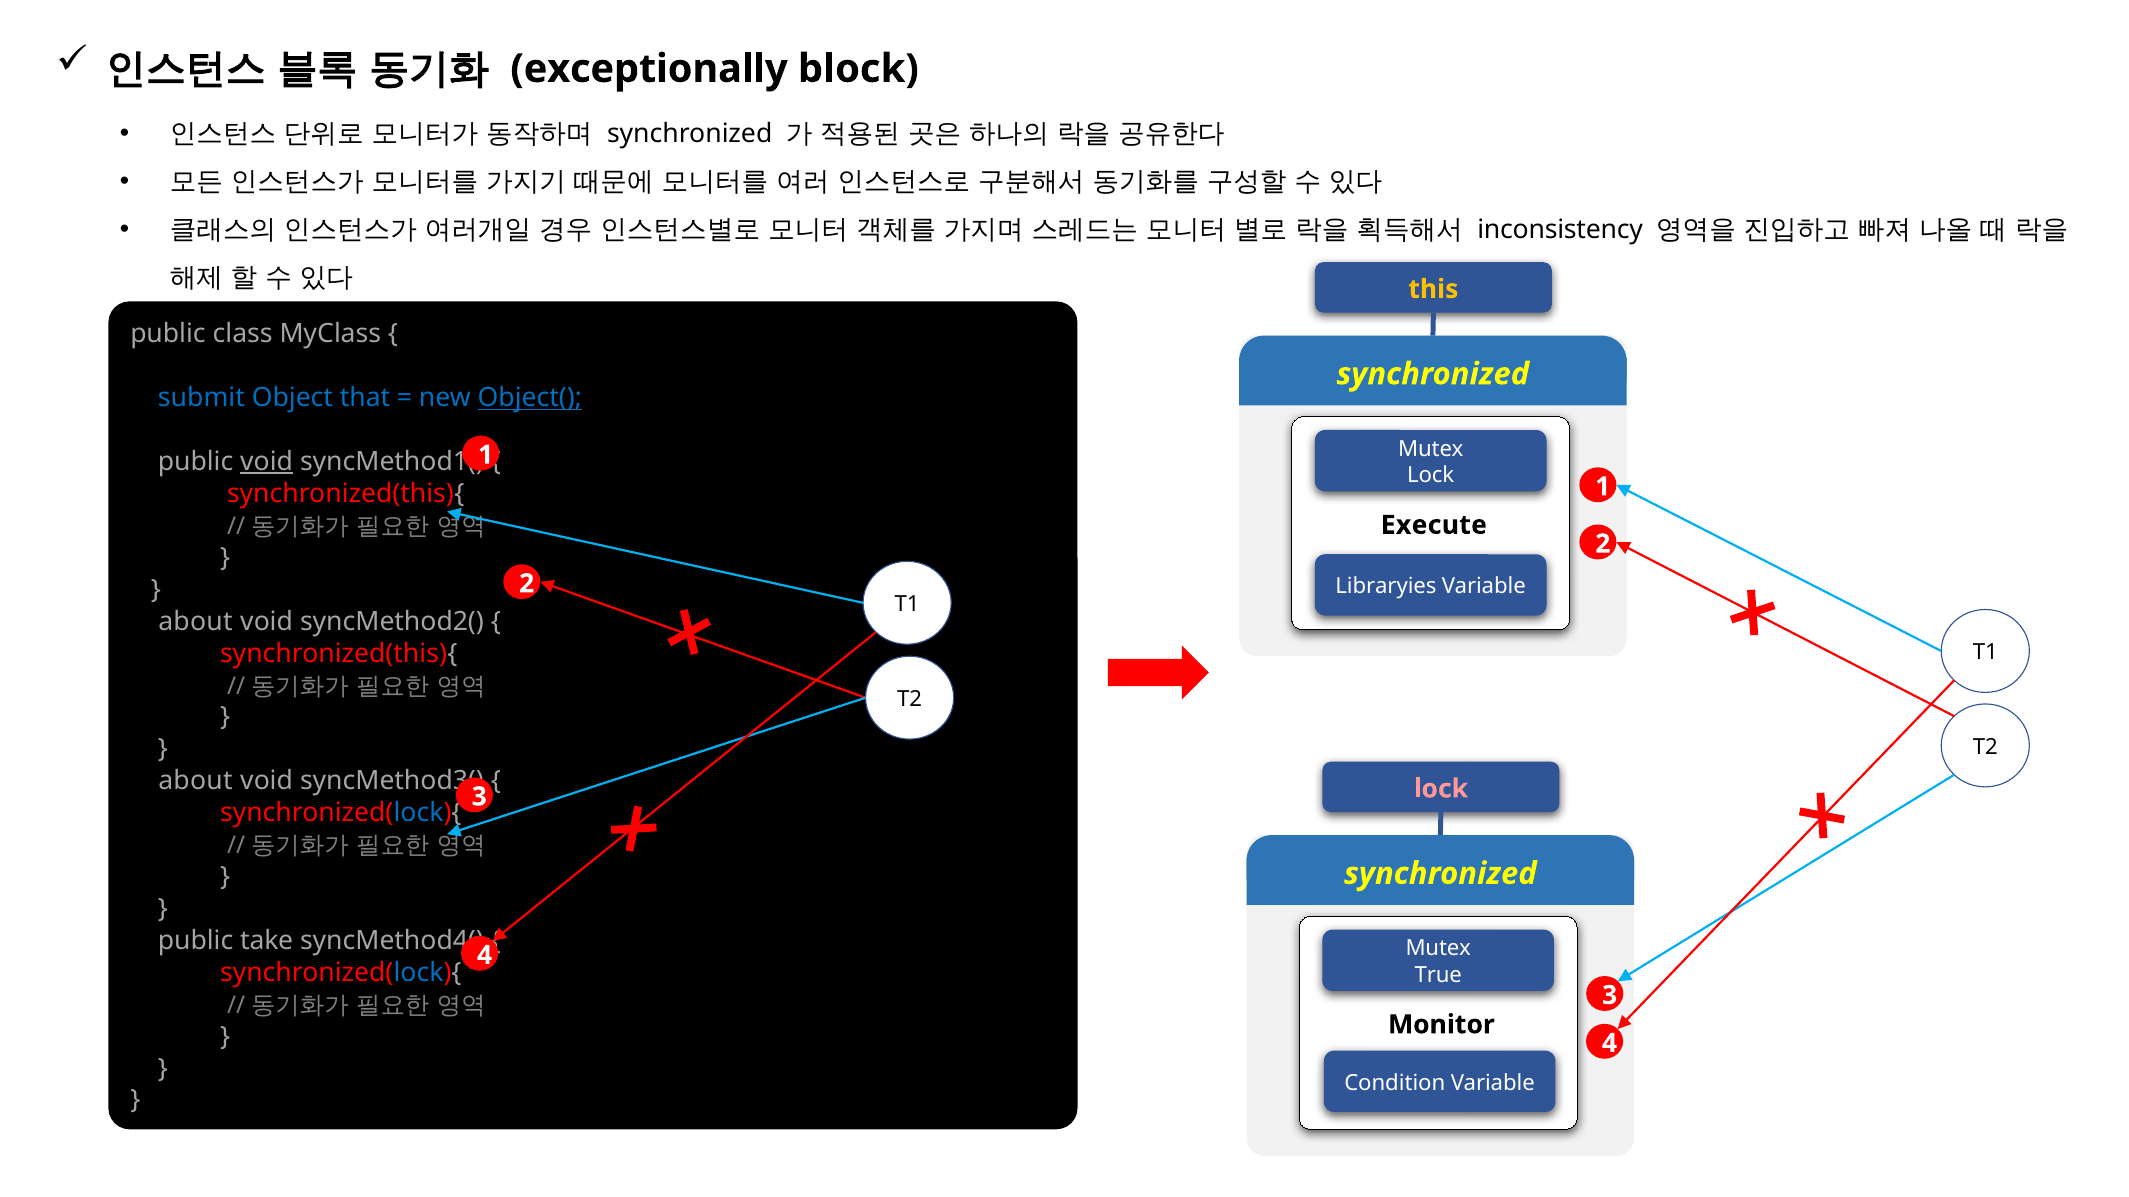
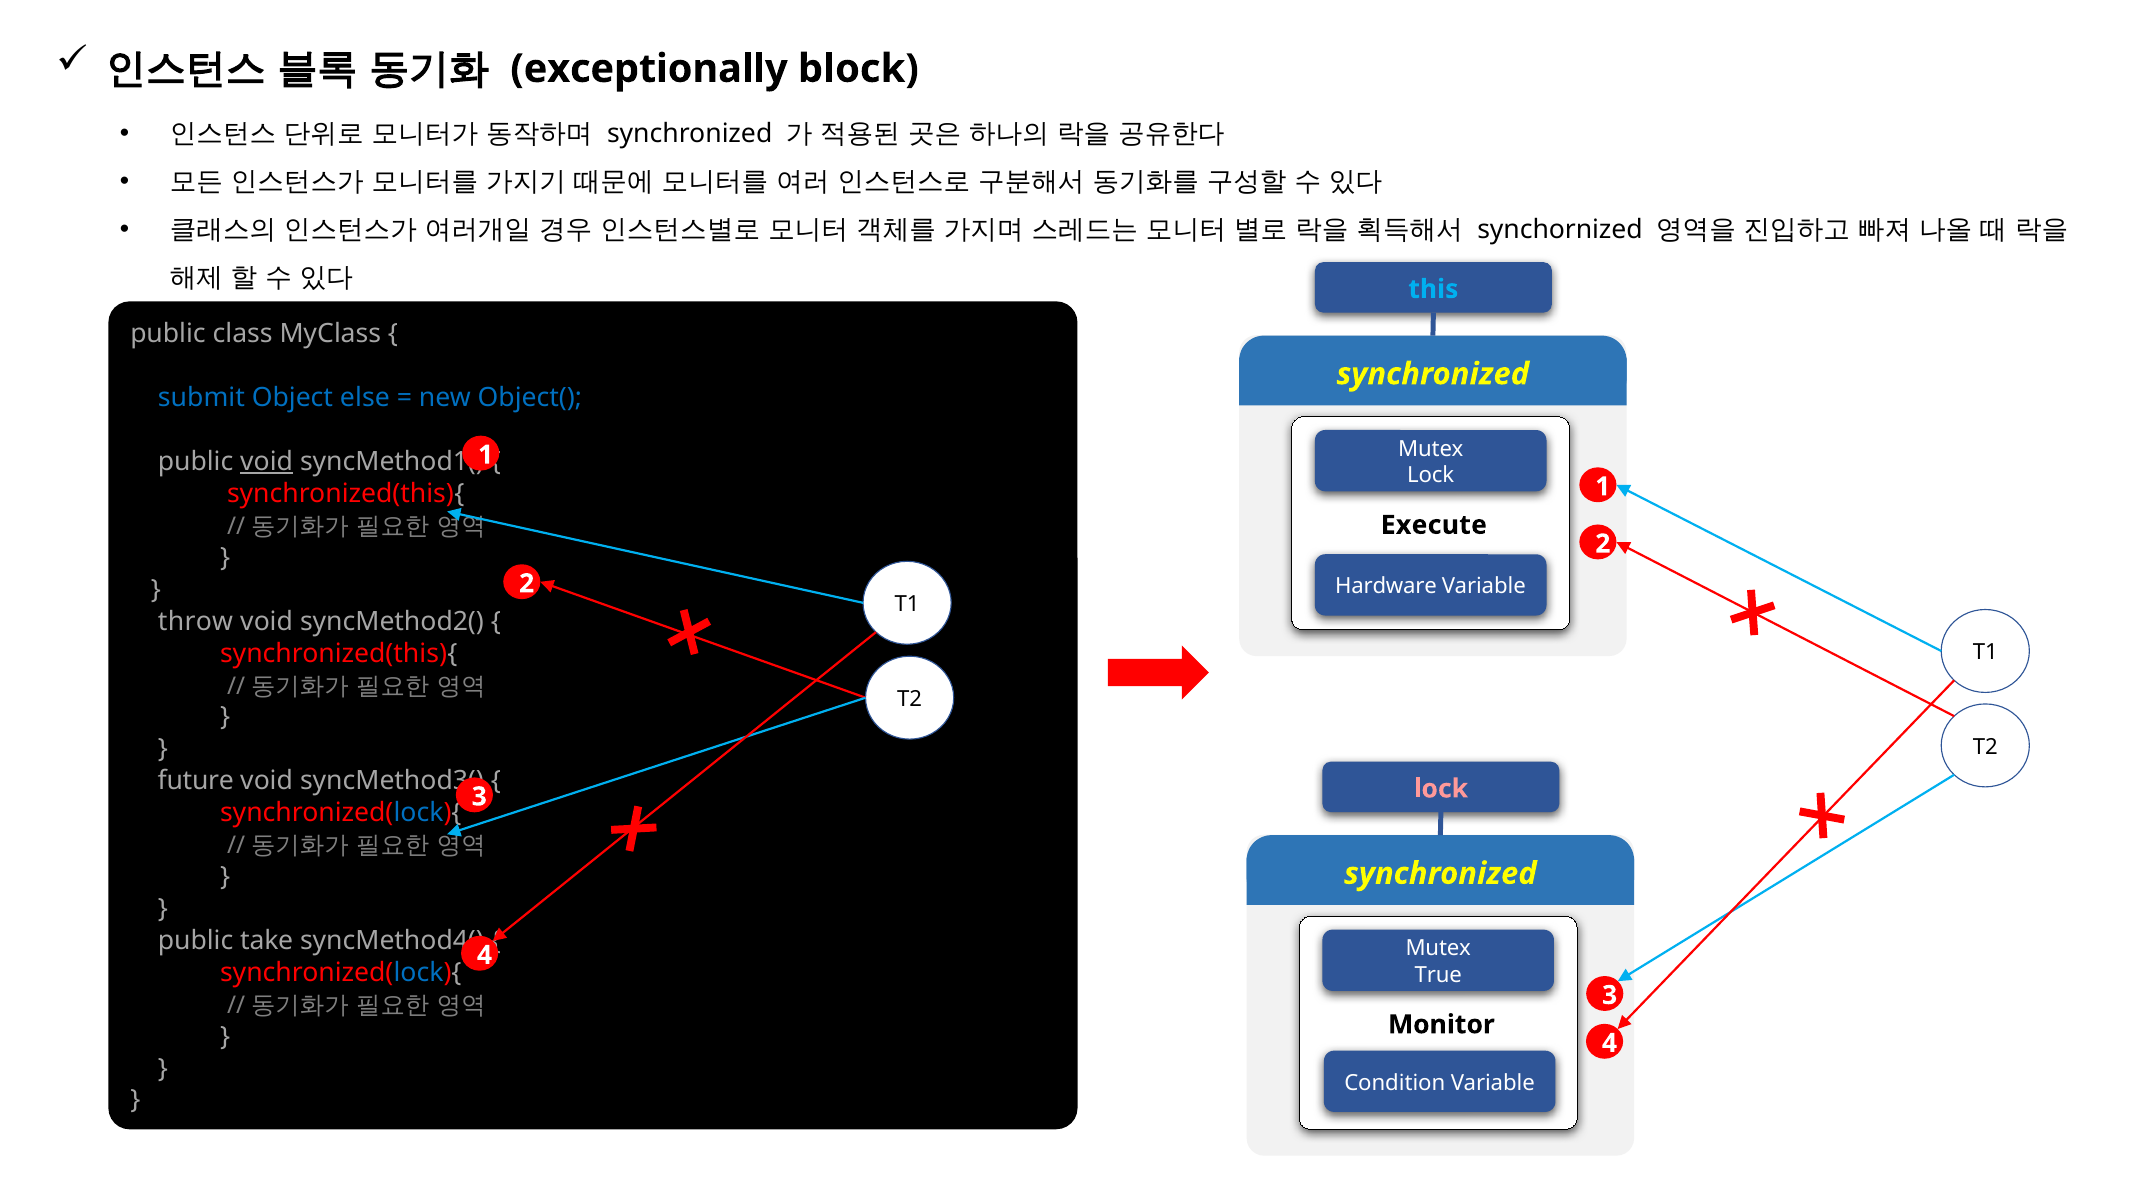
inconsistency: inconsistency -> synchornized (1560, 230)
this colour: yellow -> light blue (1433, 289)
that: that -> else (365, 398)
Object( underline: present -> none (530, 398)
Libraryies: Libraryies -> Hardware (1386, 587)
about: about -> throw (195, 622)
about: about -> future (196, 781)
